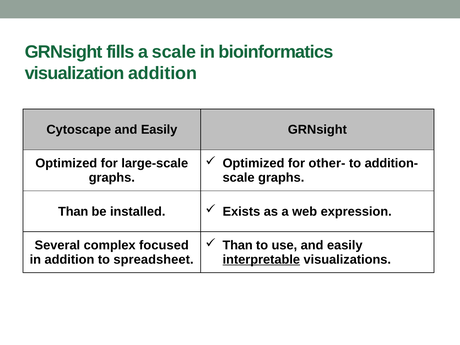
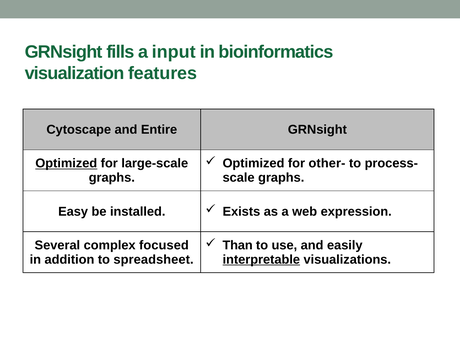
a scale: scale -> input (174, 52)
visualization addition: addition -> features (163, 73)
Cytoscape and Easily: Easily -> Entire (159, 130)
addition-: addition- -> process- (391, 163)
Optimized underline: none -> present (66, 163)
Than: Than -> Easy (73, 211)
